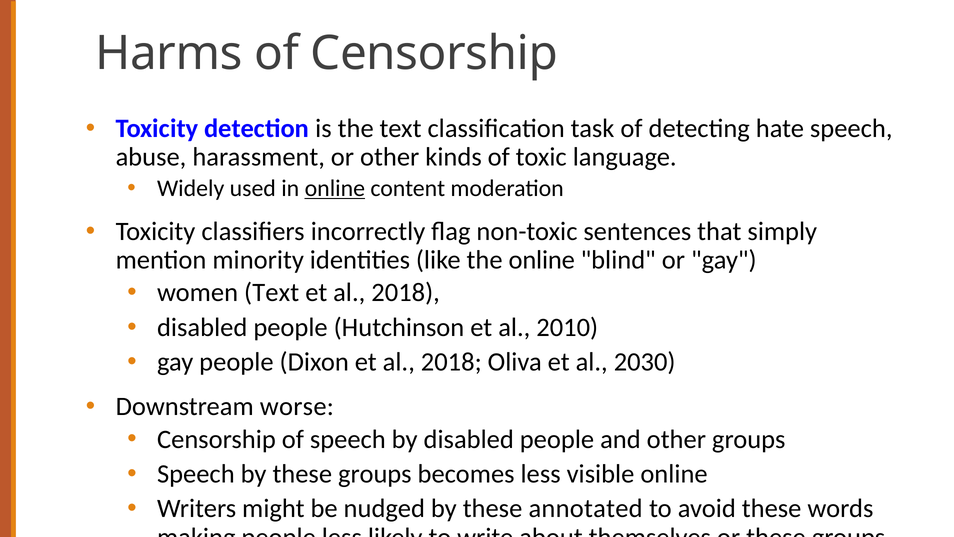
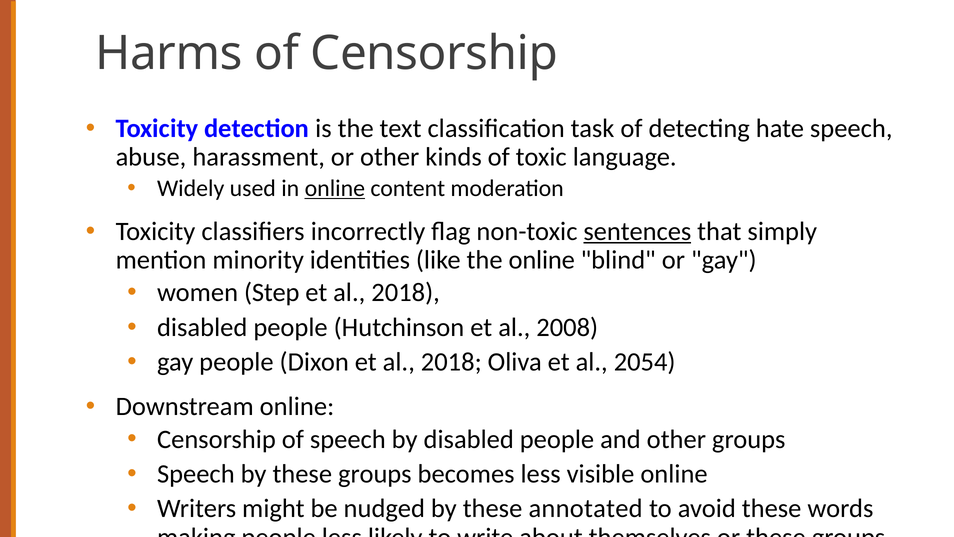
sentences underline: none -> present (637, 231)
women Text: Text -> Step (272, 293)
2010: 2010 -> 2008 (567, 327)
2030: 2030 -> 2054 (645, 362)
Downstream worse: worse -> online (297, 406)
